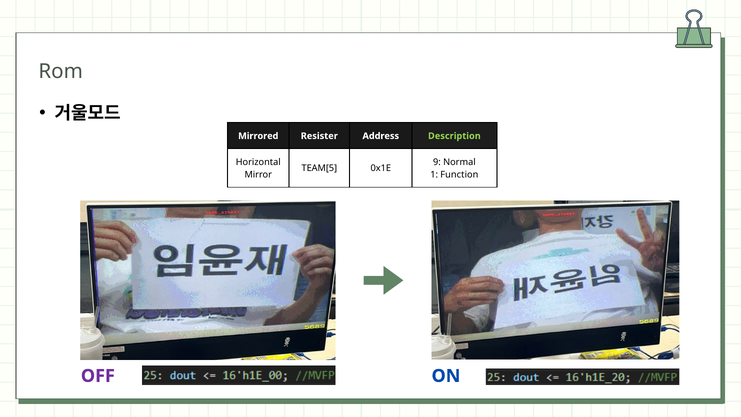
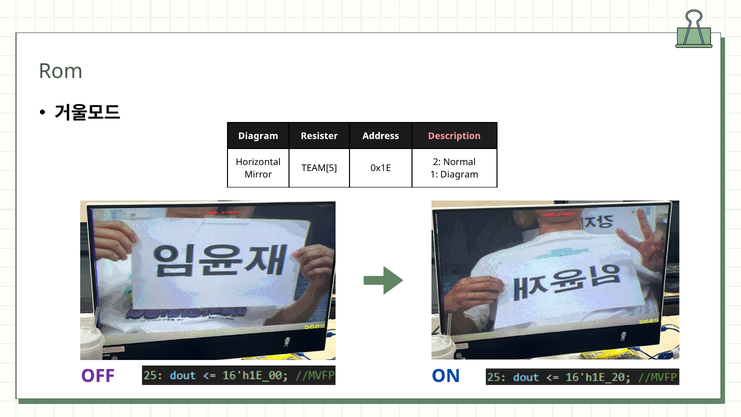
Mirrored: Mirrored -> Diagram (258, 136)
Description colour: light green -> pink (454, 136)
9: 9 -> 2 (437, 162)
1 Function: Function -> Diagram (459, 175)
